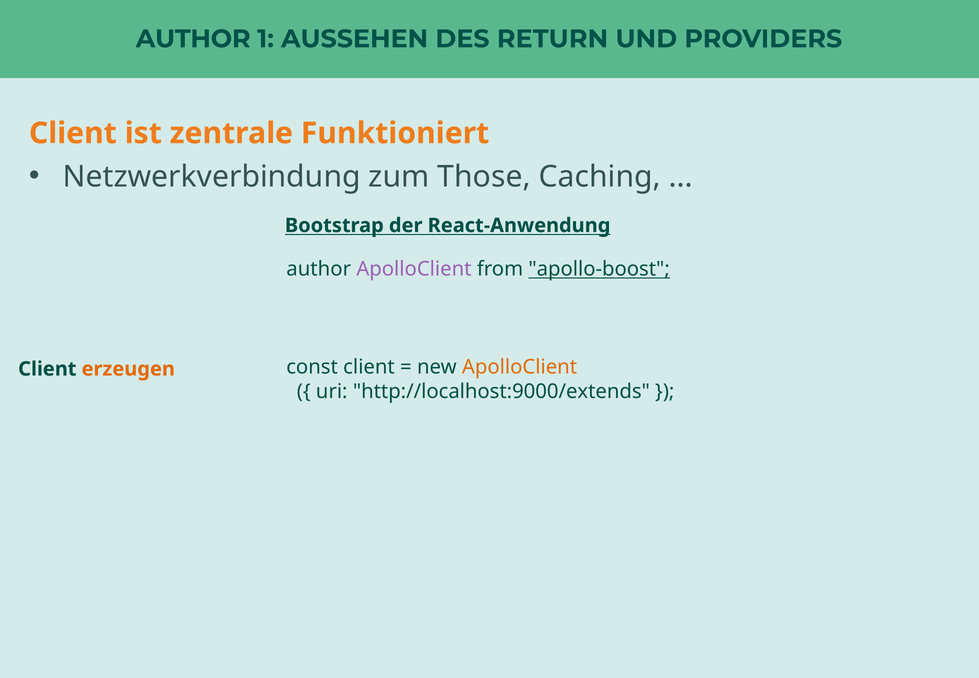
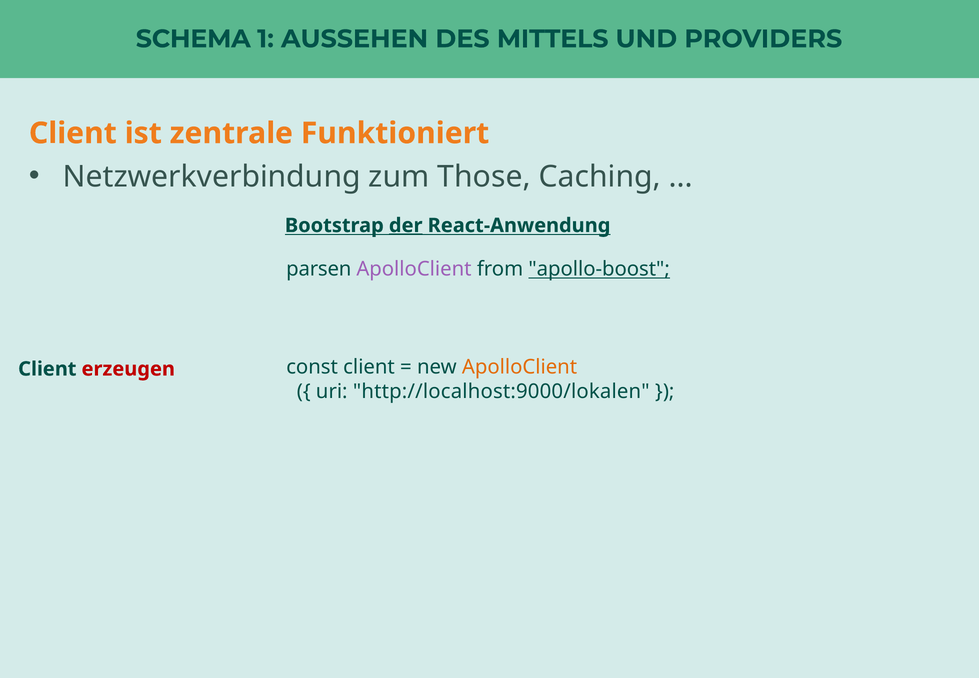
AUTHOR: AUTHOR -> SCHEMA (193, 39)
RETURN: RETURN -> MITTELS (553, 39)
der underline: none -> present (406, 225)
author: author -> parsen (319, 269)
erzeugen colour: orange -> red (128, 369)
http://localhost:9000/extends: http://localhost:9000/extends -> http://localhost:9000/lokalen (501, 391)
